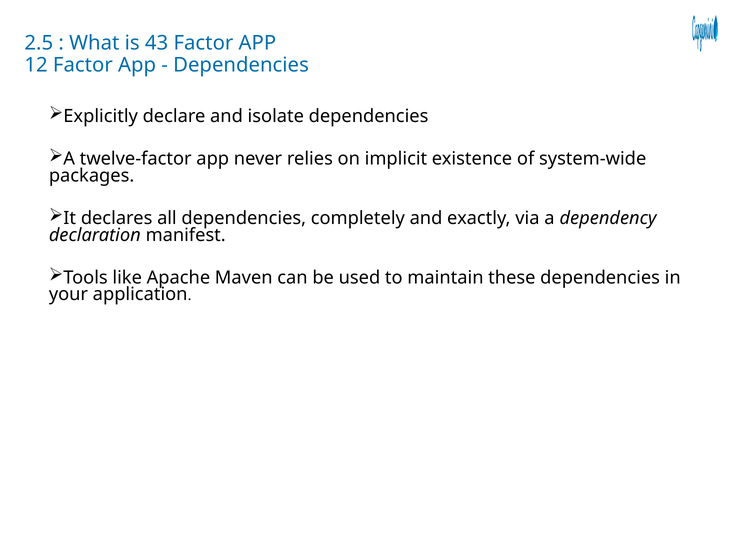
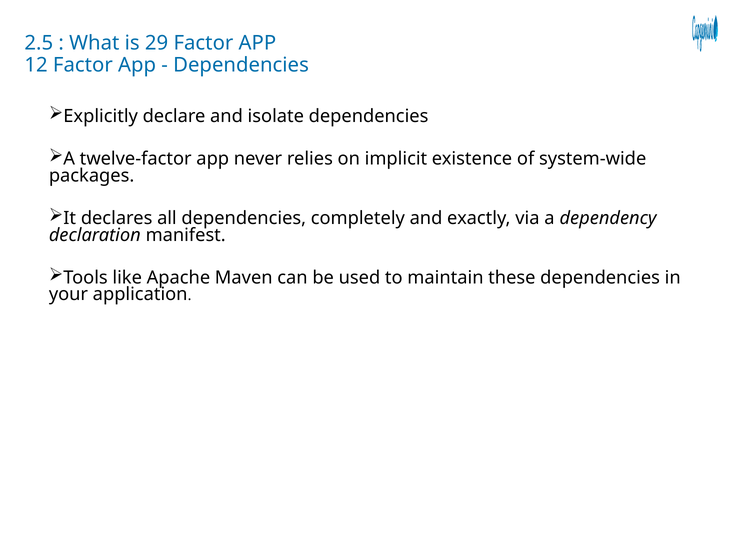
43: 43 -> 29 (157, 43)
